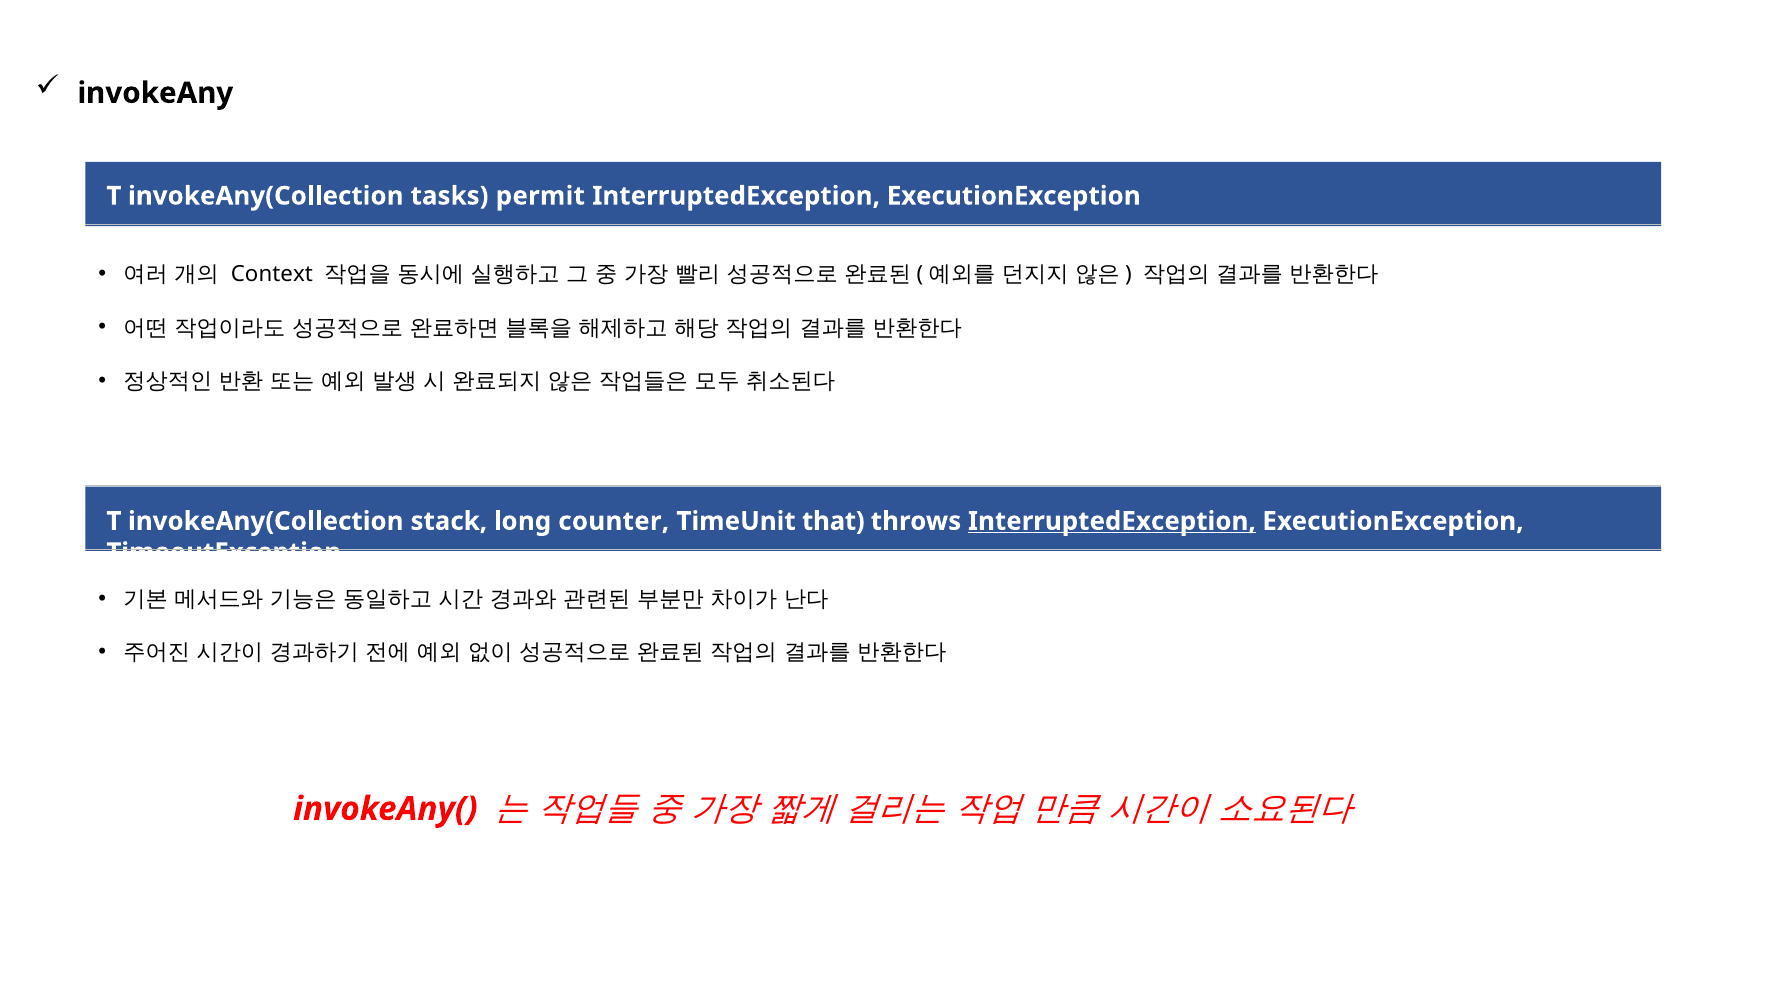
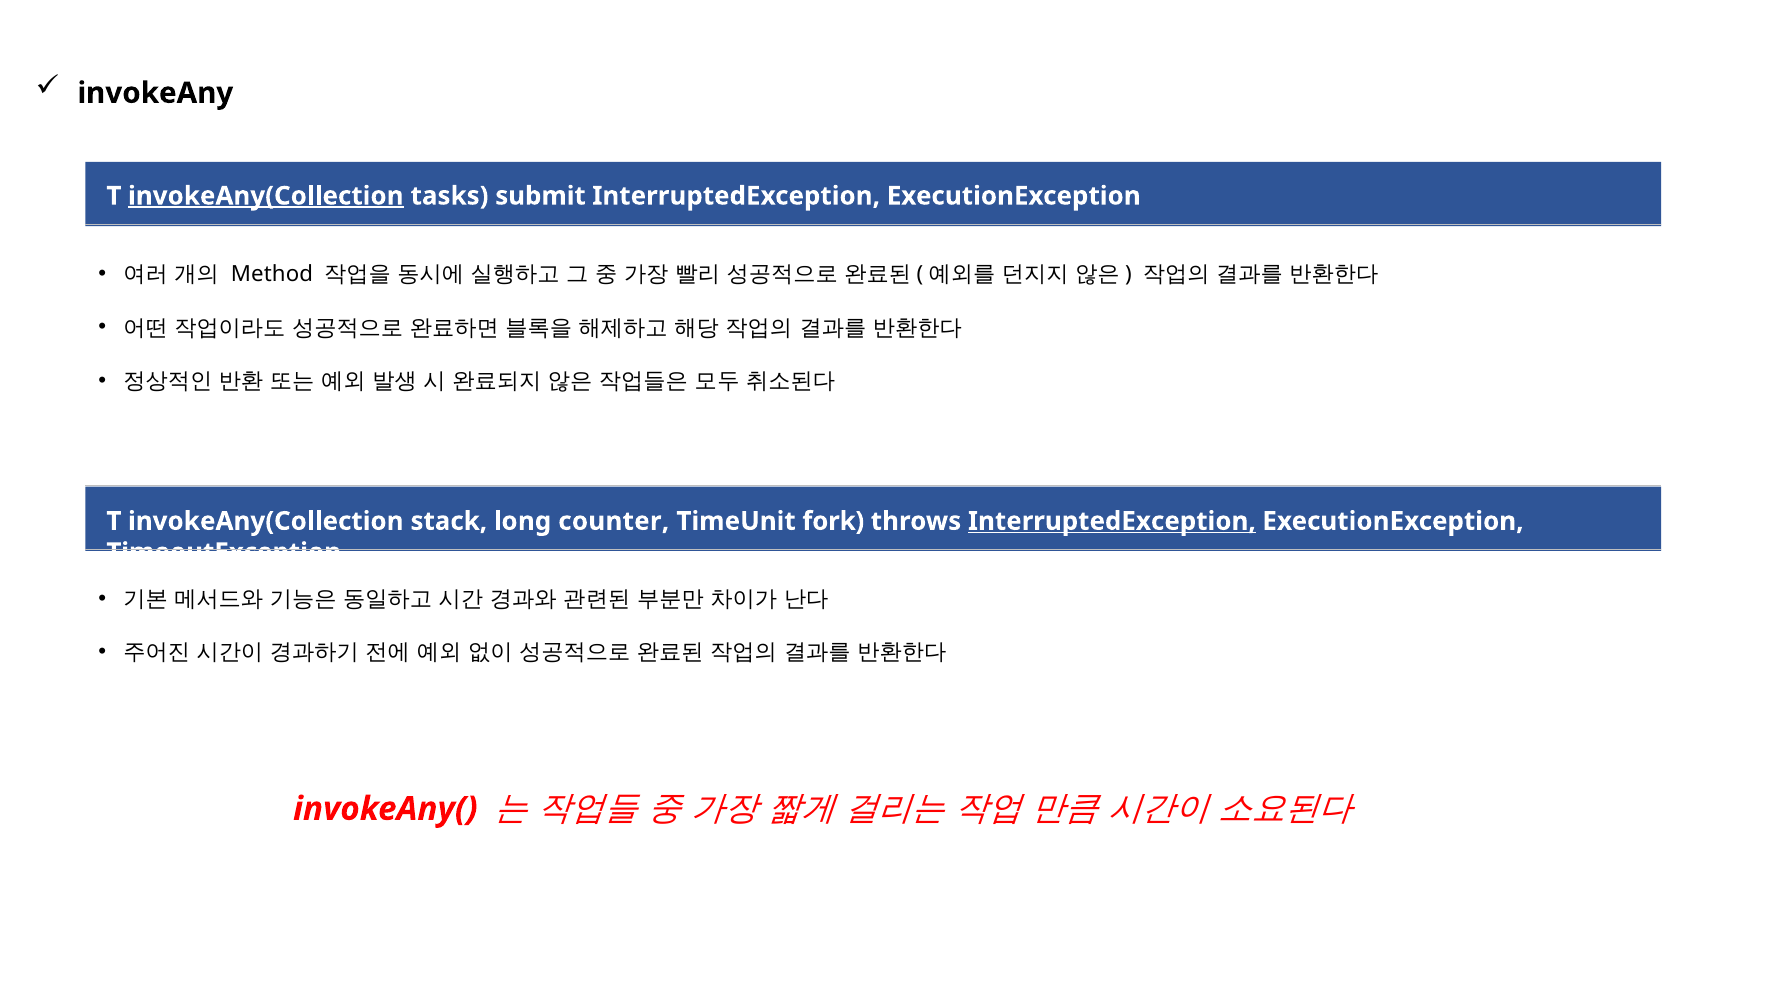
invokeAny(Collection underline: none -> present (266, 196)
permit: permit -> submit (540, 196)
Context: Context -> Method (272, 274)
that: that -> fork (833, 521)
